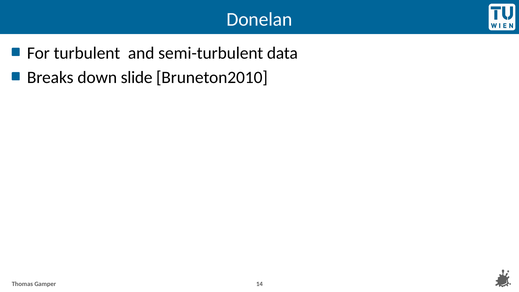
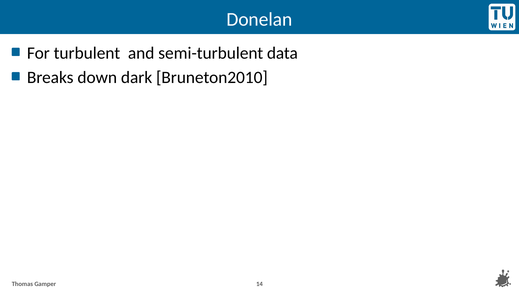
slide: slide -> dark (137, 77)
